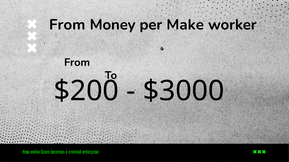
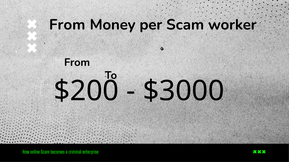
per Make: Make -> Scam (185, 25)
